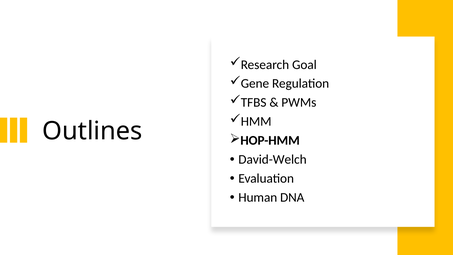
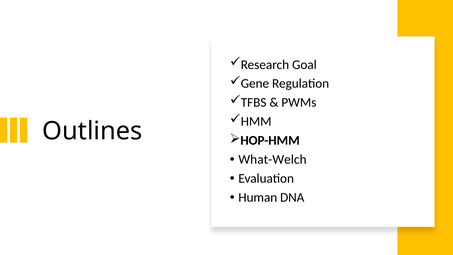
David-Welch: David-Welch -> What-Welch (272, 159)
